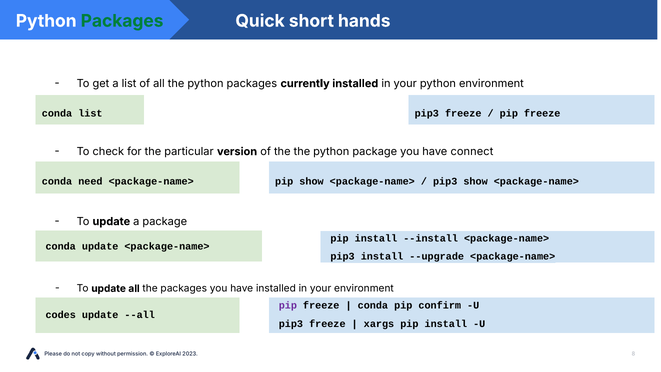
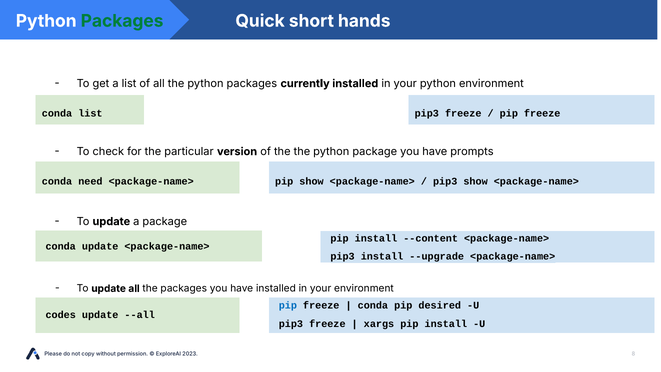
connect: connect -> prompts (472, 151)
--install: --install -> --content (431, 238)
pip colour: purple -> blue (288, 305)
confirm: confirm -> desired (440, 305)
